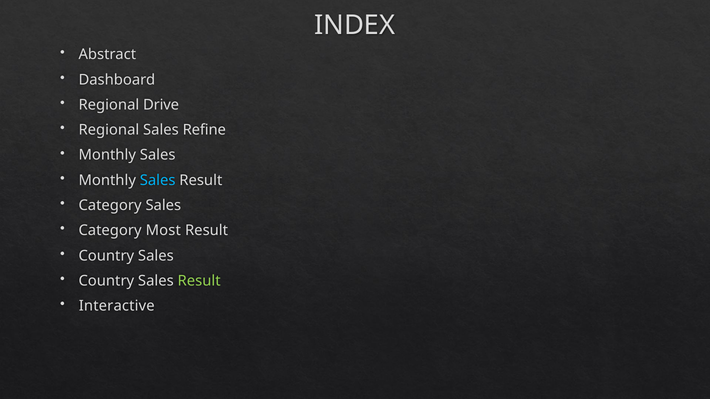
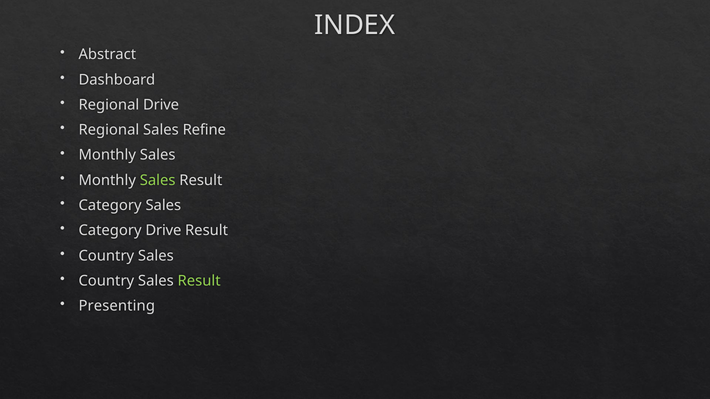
Sales colour: light blue -> light green (158, 180)
Category Most: Most -> Drive (163, 231)
Interactive: Interactive -> Presenting (117, 306)
